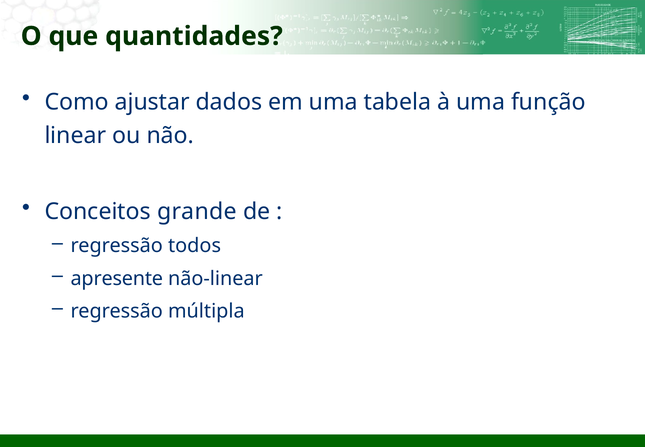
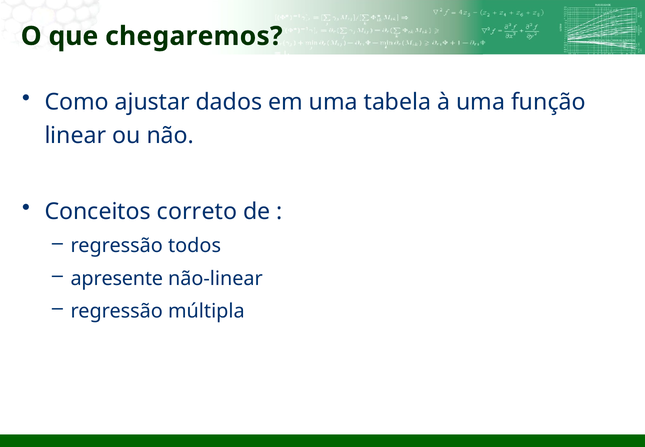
quantidades: quantidades -> chegaremos (194, 36)
grande: grande -> correto (197, 211)
